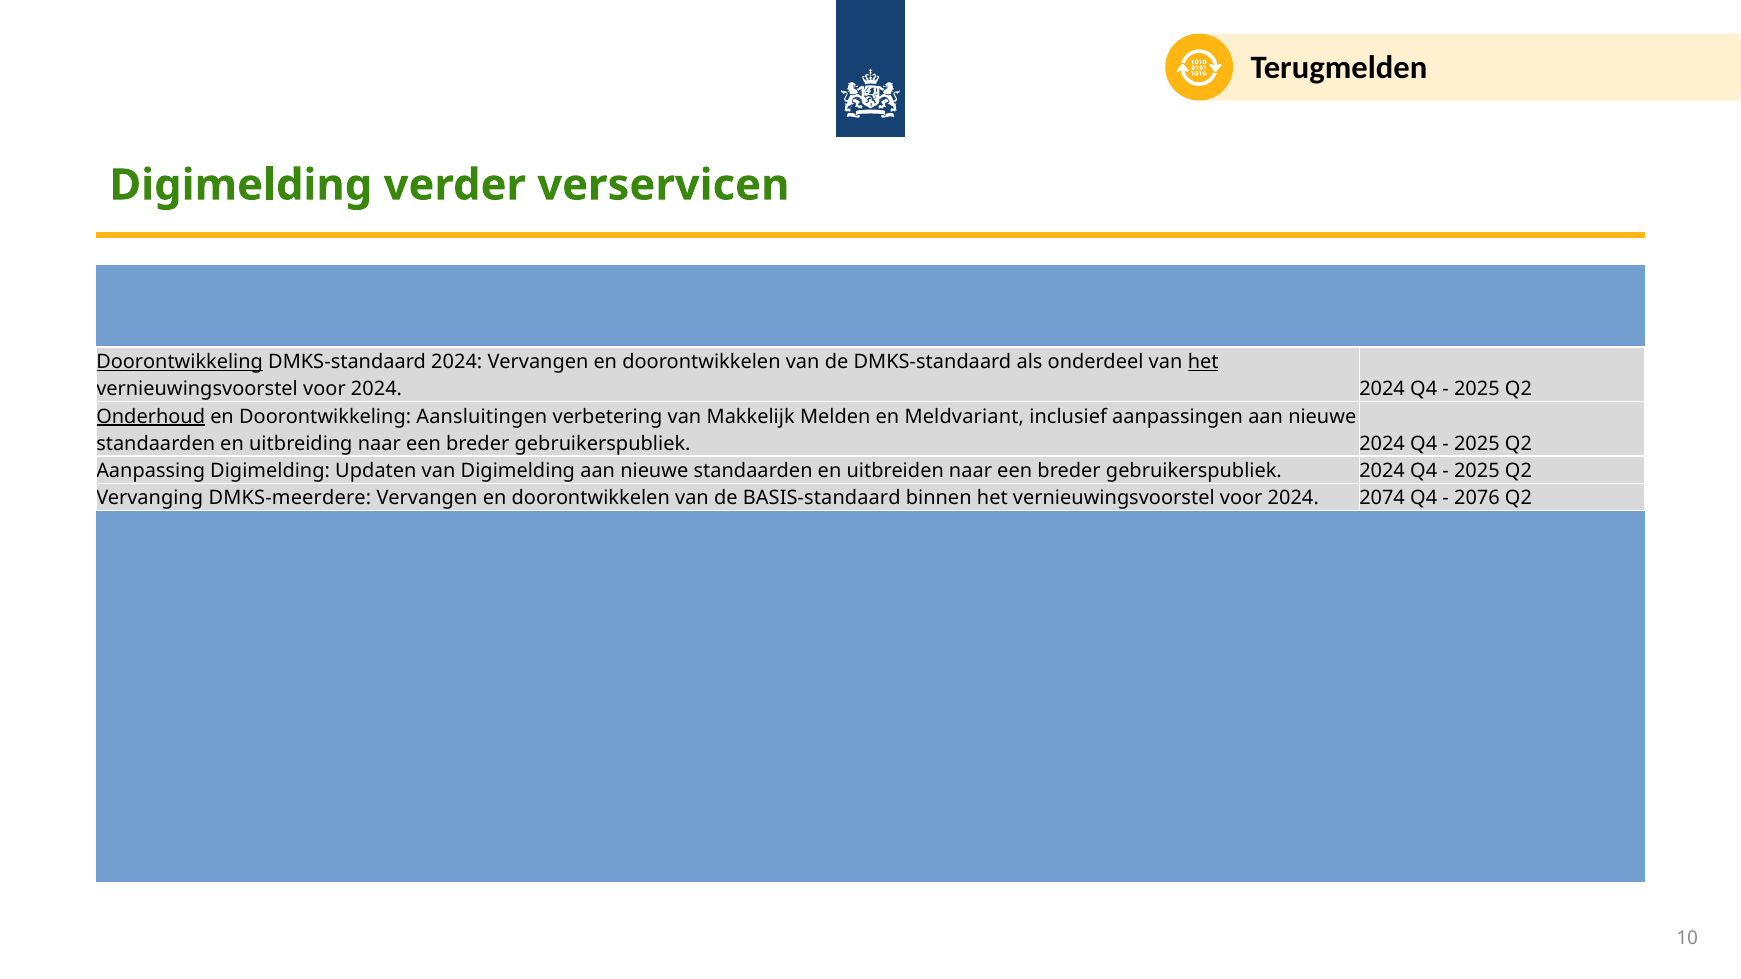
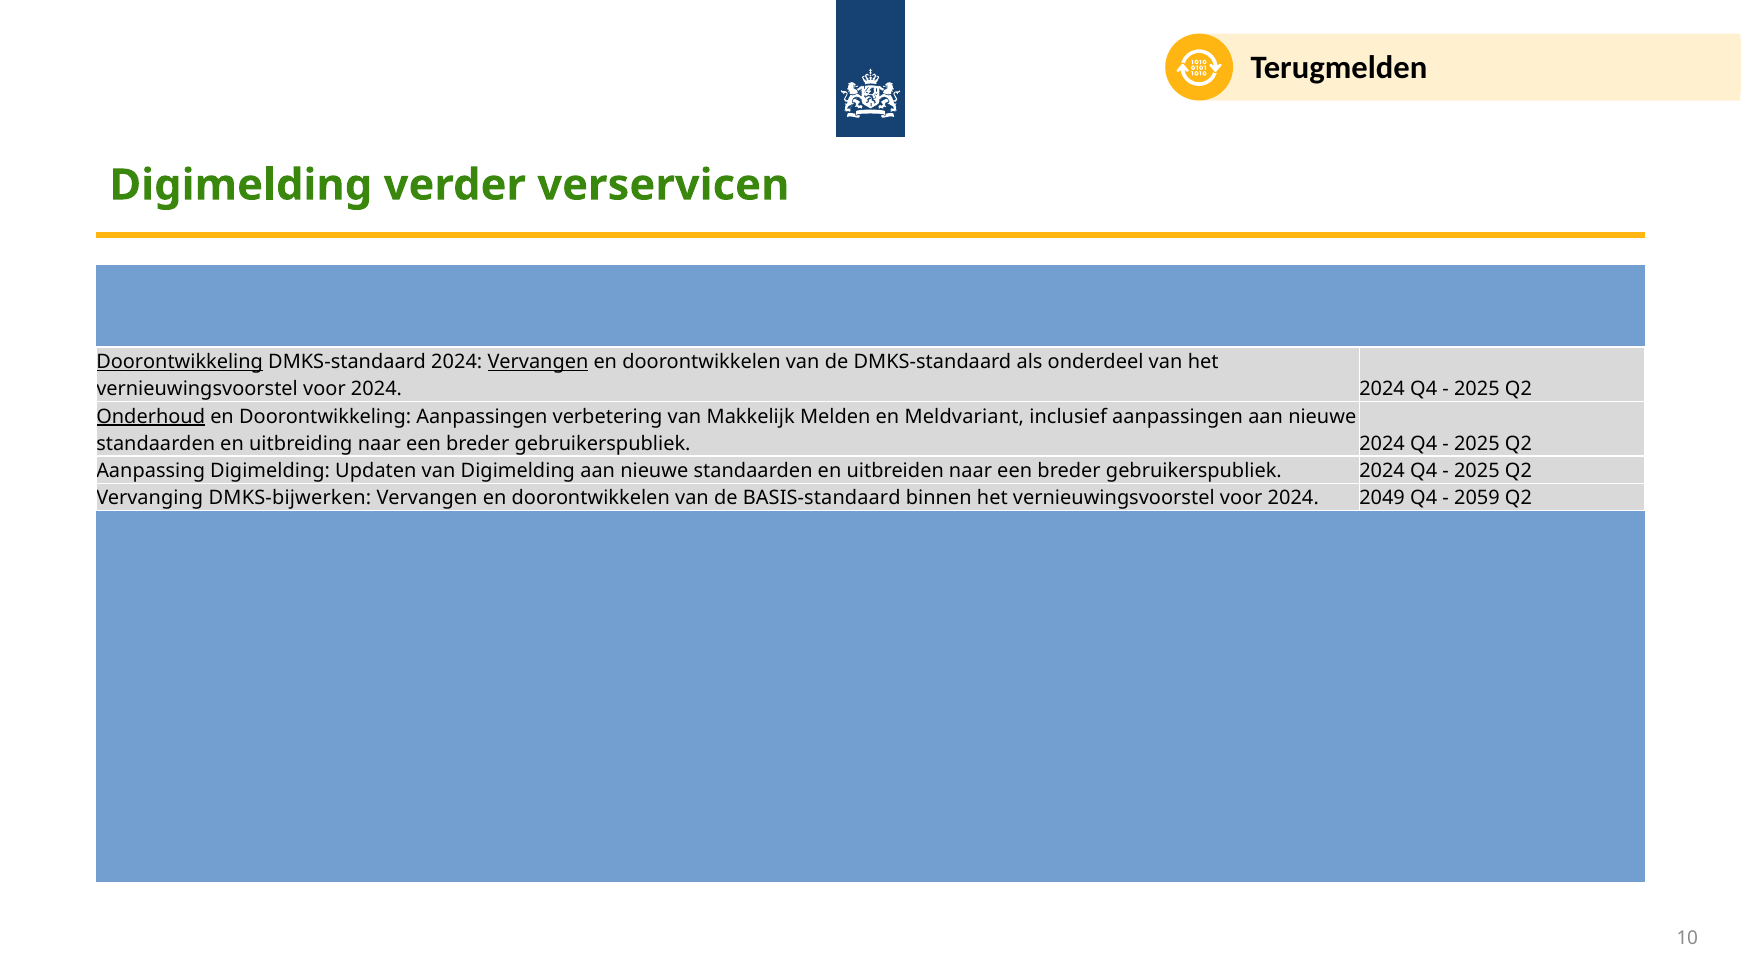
Vervangen underline: none -> present (538, 362)
het underline: present -> none (1203, 362)
Doorontwikkeling Aansluitingen: Aansluitingen -> Aanpassingen (482, 417)
DMKS-meerdere: DMKS-meerdere -> DMKS-bijwerken (290, 498)
2074: 2074 -> 2049 (1382, 498)
2076: 2076 -> 2059 (1477, 498)
